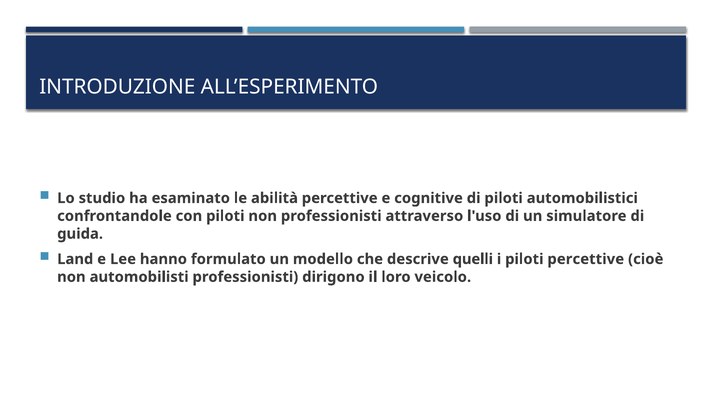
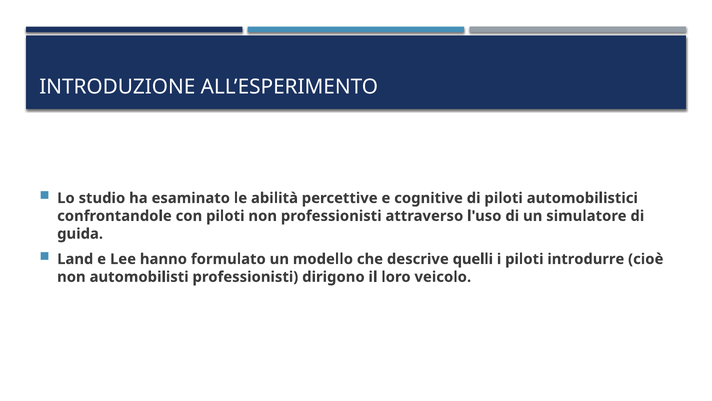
piloti percettive: percettive -> introdurre (586, 259)
